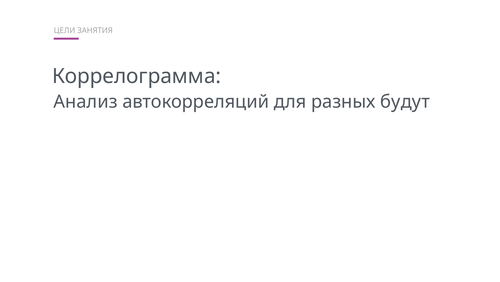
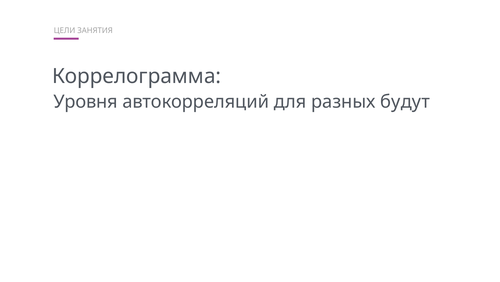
Анализ: Анализ -> Уровня (86, 102)
